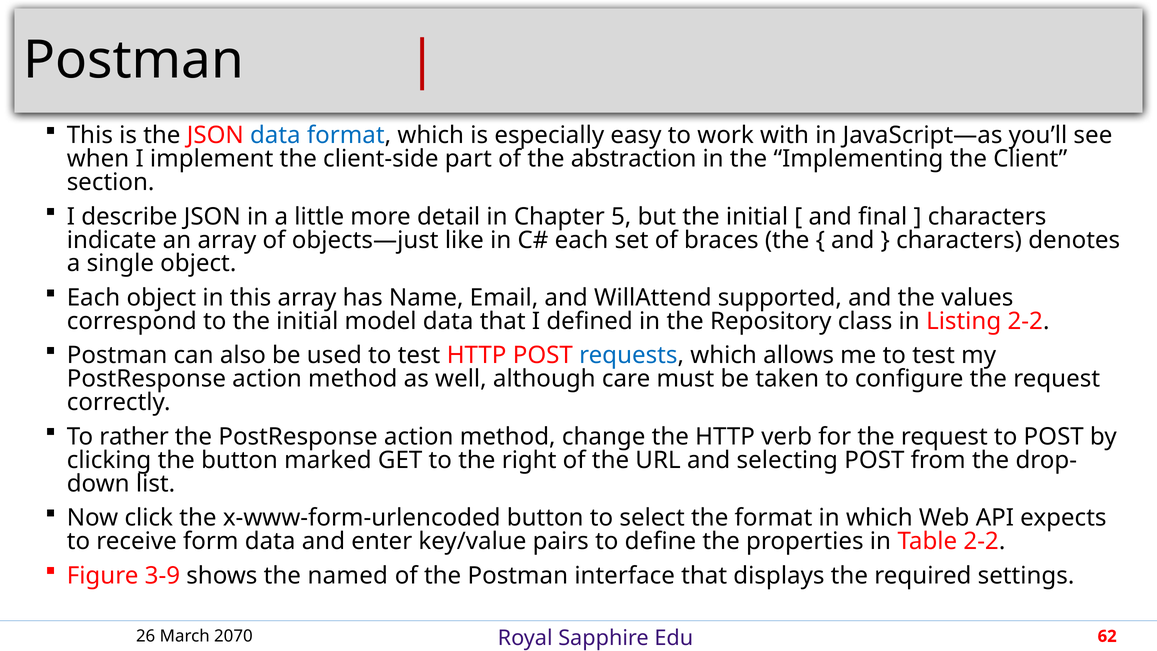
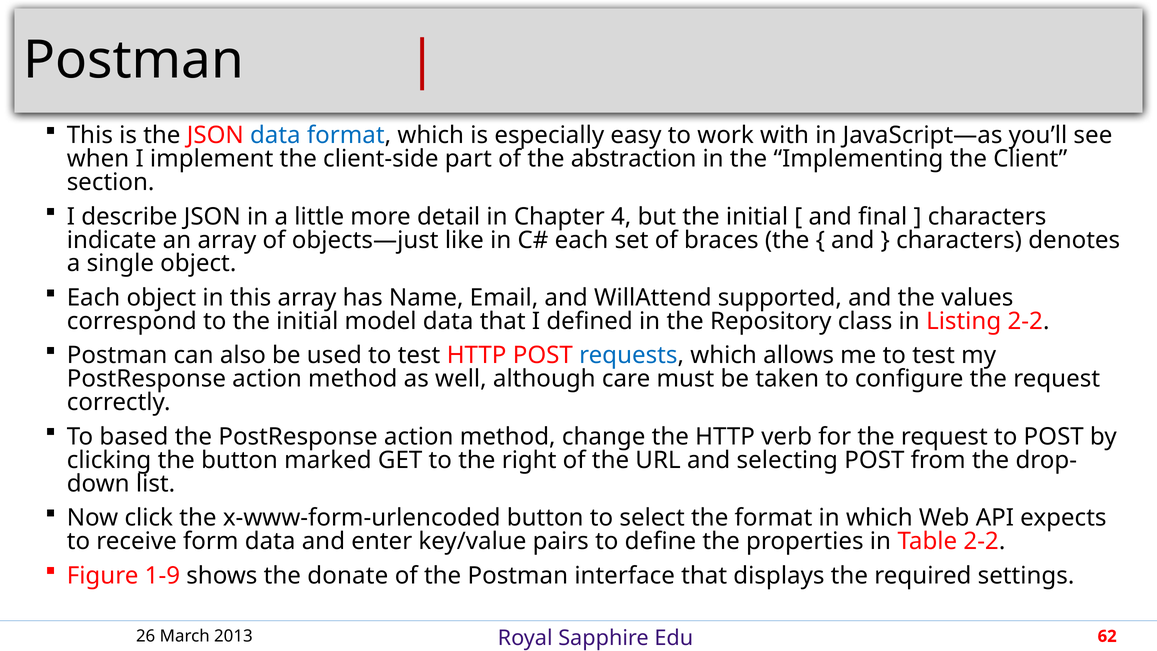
5: 5 -> 4 (621, 217)
rather: rather -> based (134, 437)
3-9: 3-9 -> 1-9 (162, 575)
named: named -> donate (348, 575)
2070: 2070 -> 2013 (233, 636)
